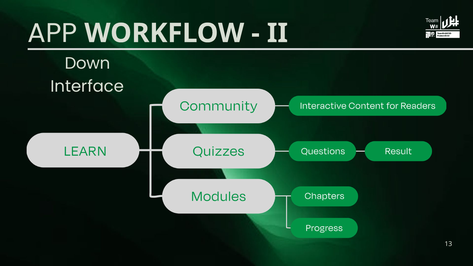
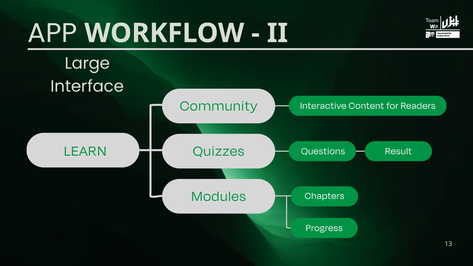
Down: Down -> Large (87, 63)
